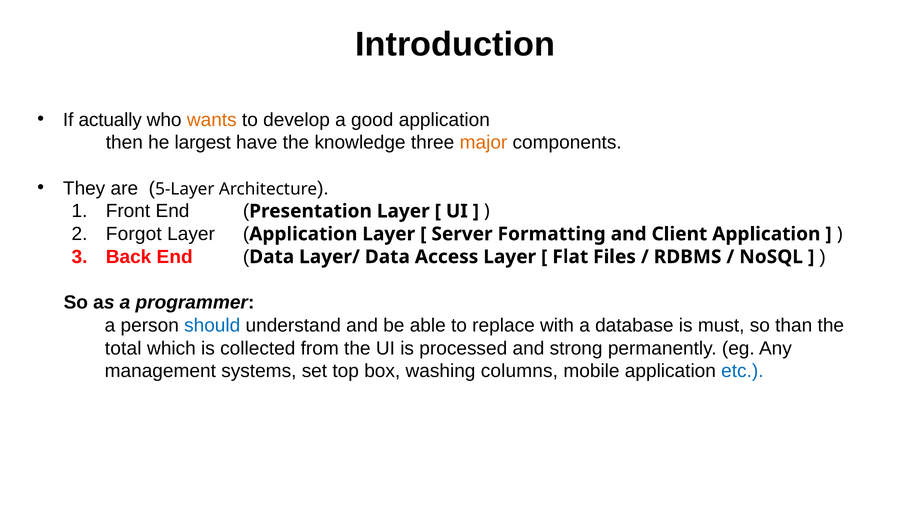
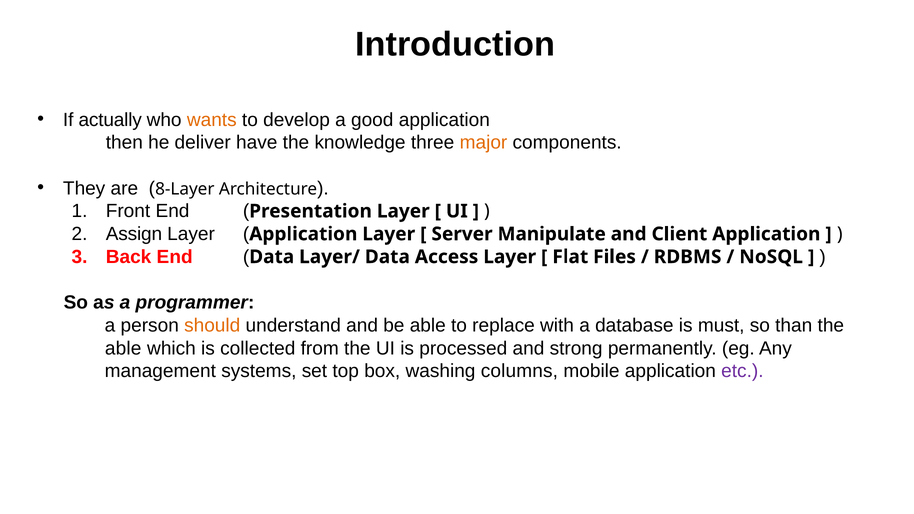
largest: largest -> deliver (203, 143)
5-Layer: 5-Layer -> 8-Layer (185, 189)
Forgot: Forgot -> Assign (134, 234)
Formatting: Formatting -> Manipulate (552, 234)
should colour: blue -> orange (212, 325)
total: total -> able (123, 348)
etc colour: blue -> purple (742, 371)
